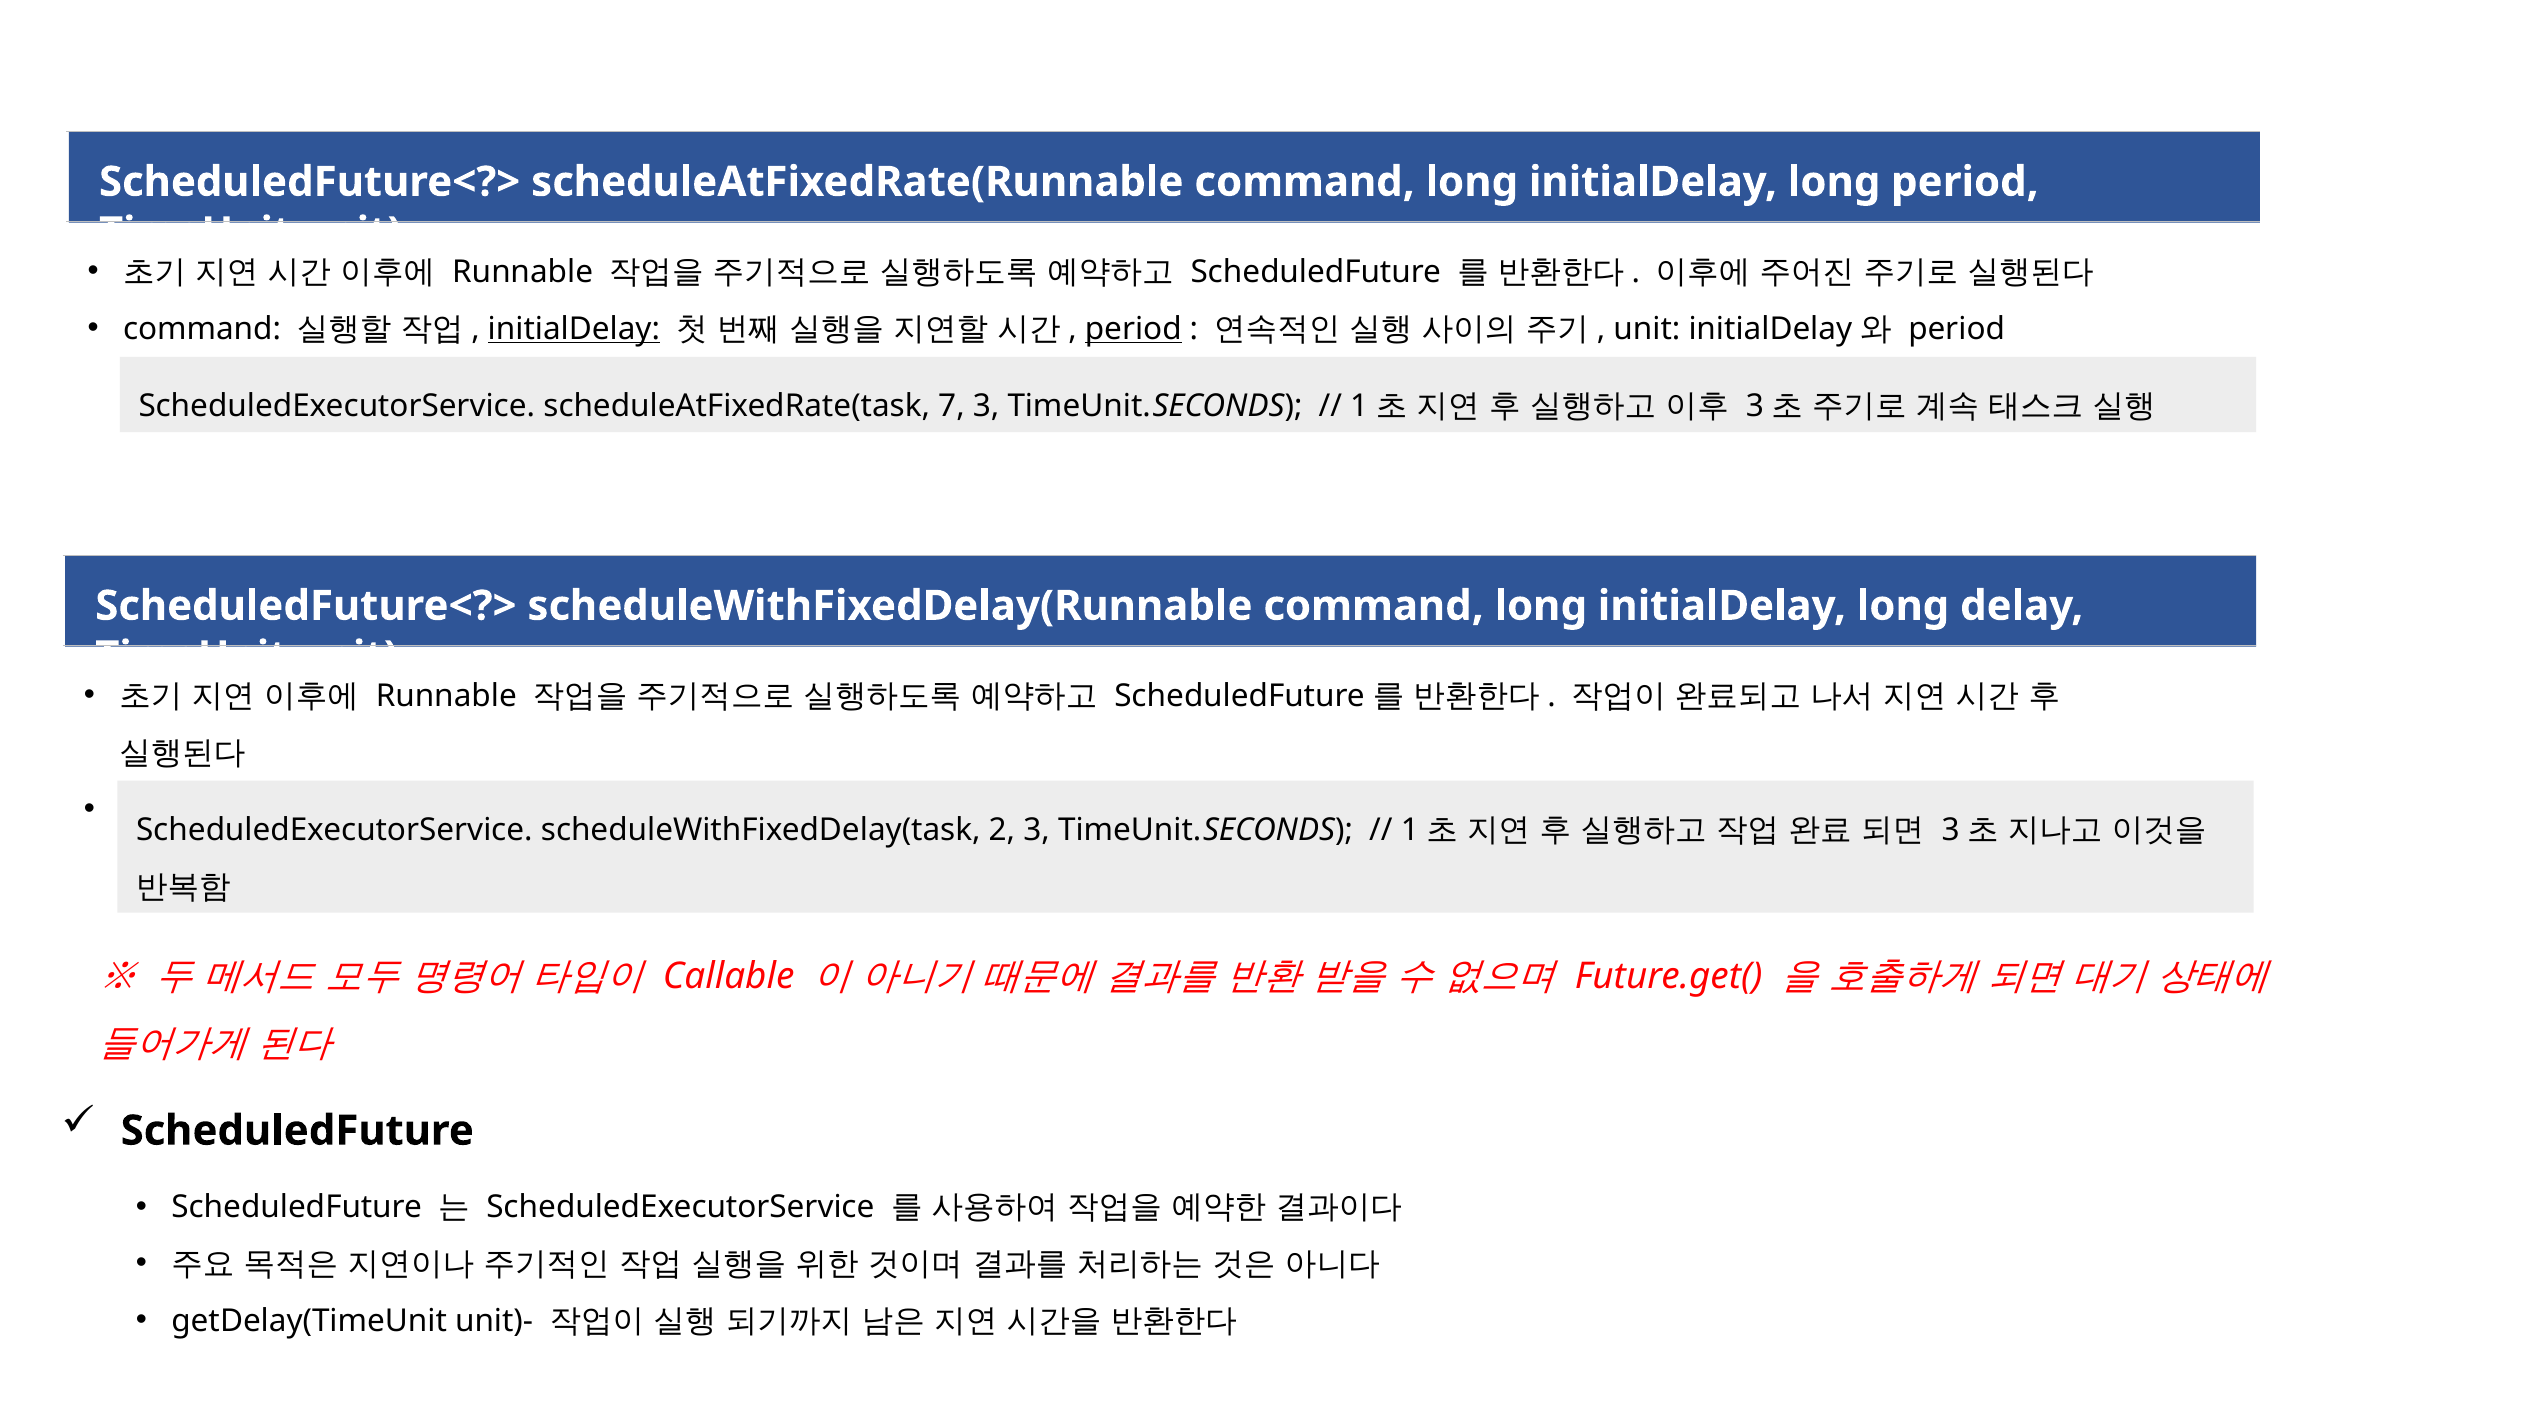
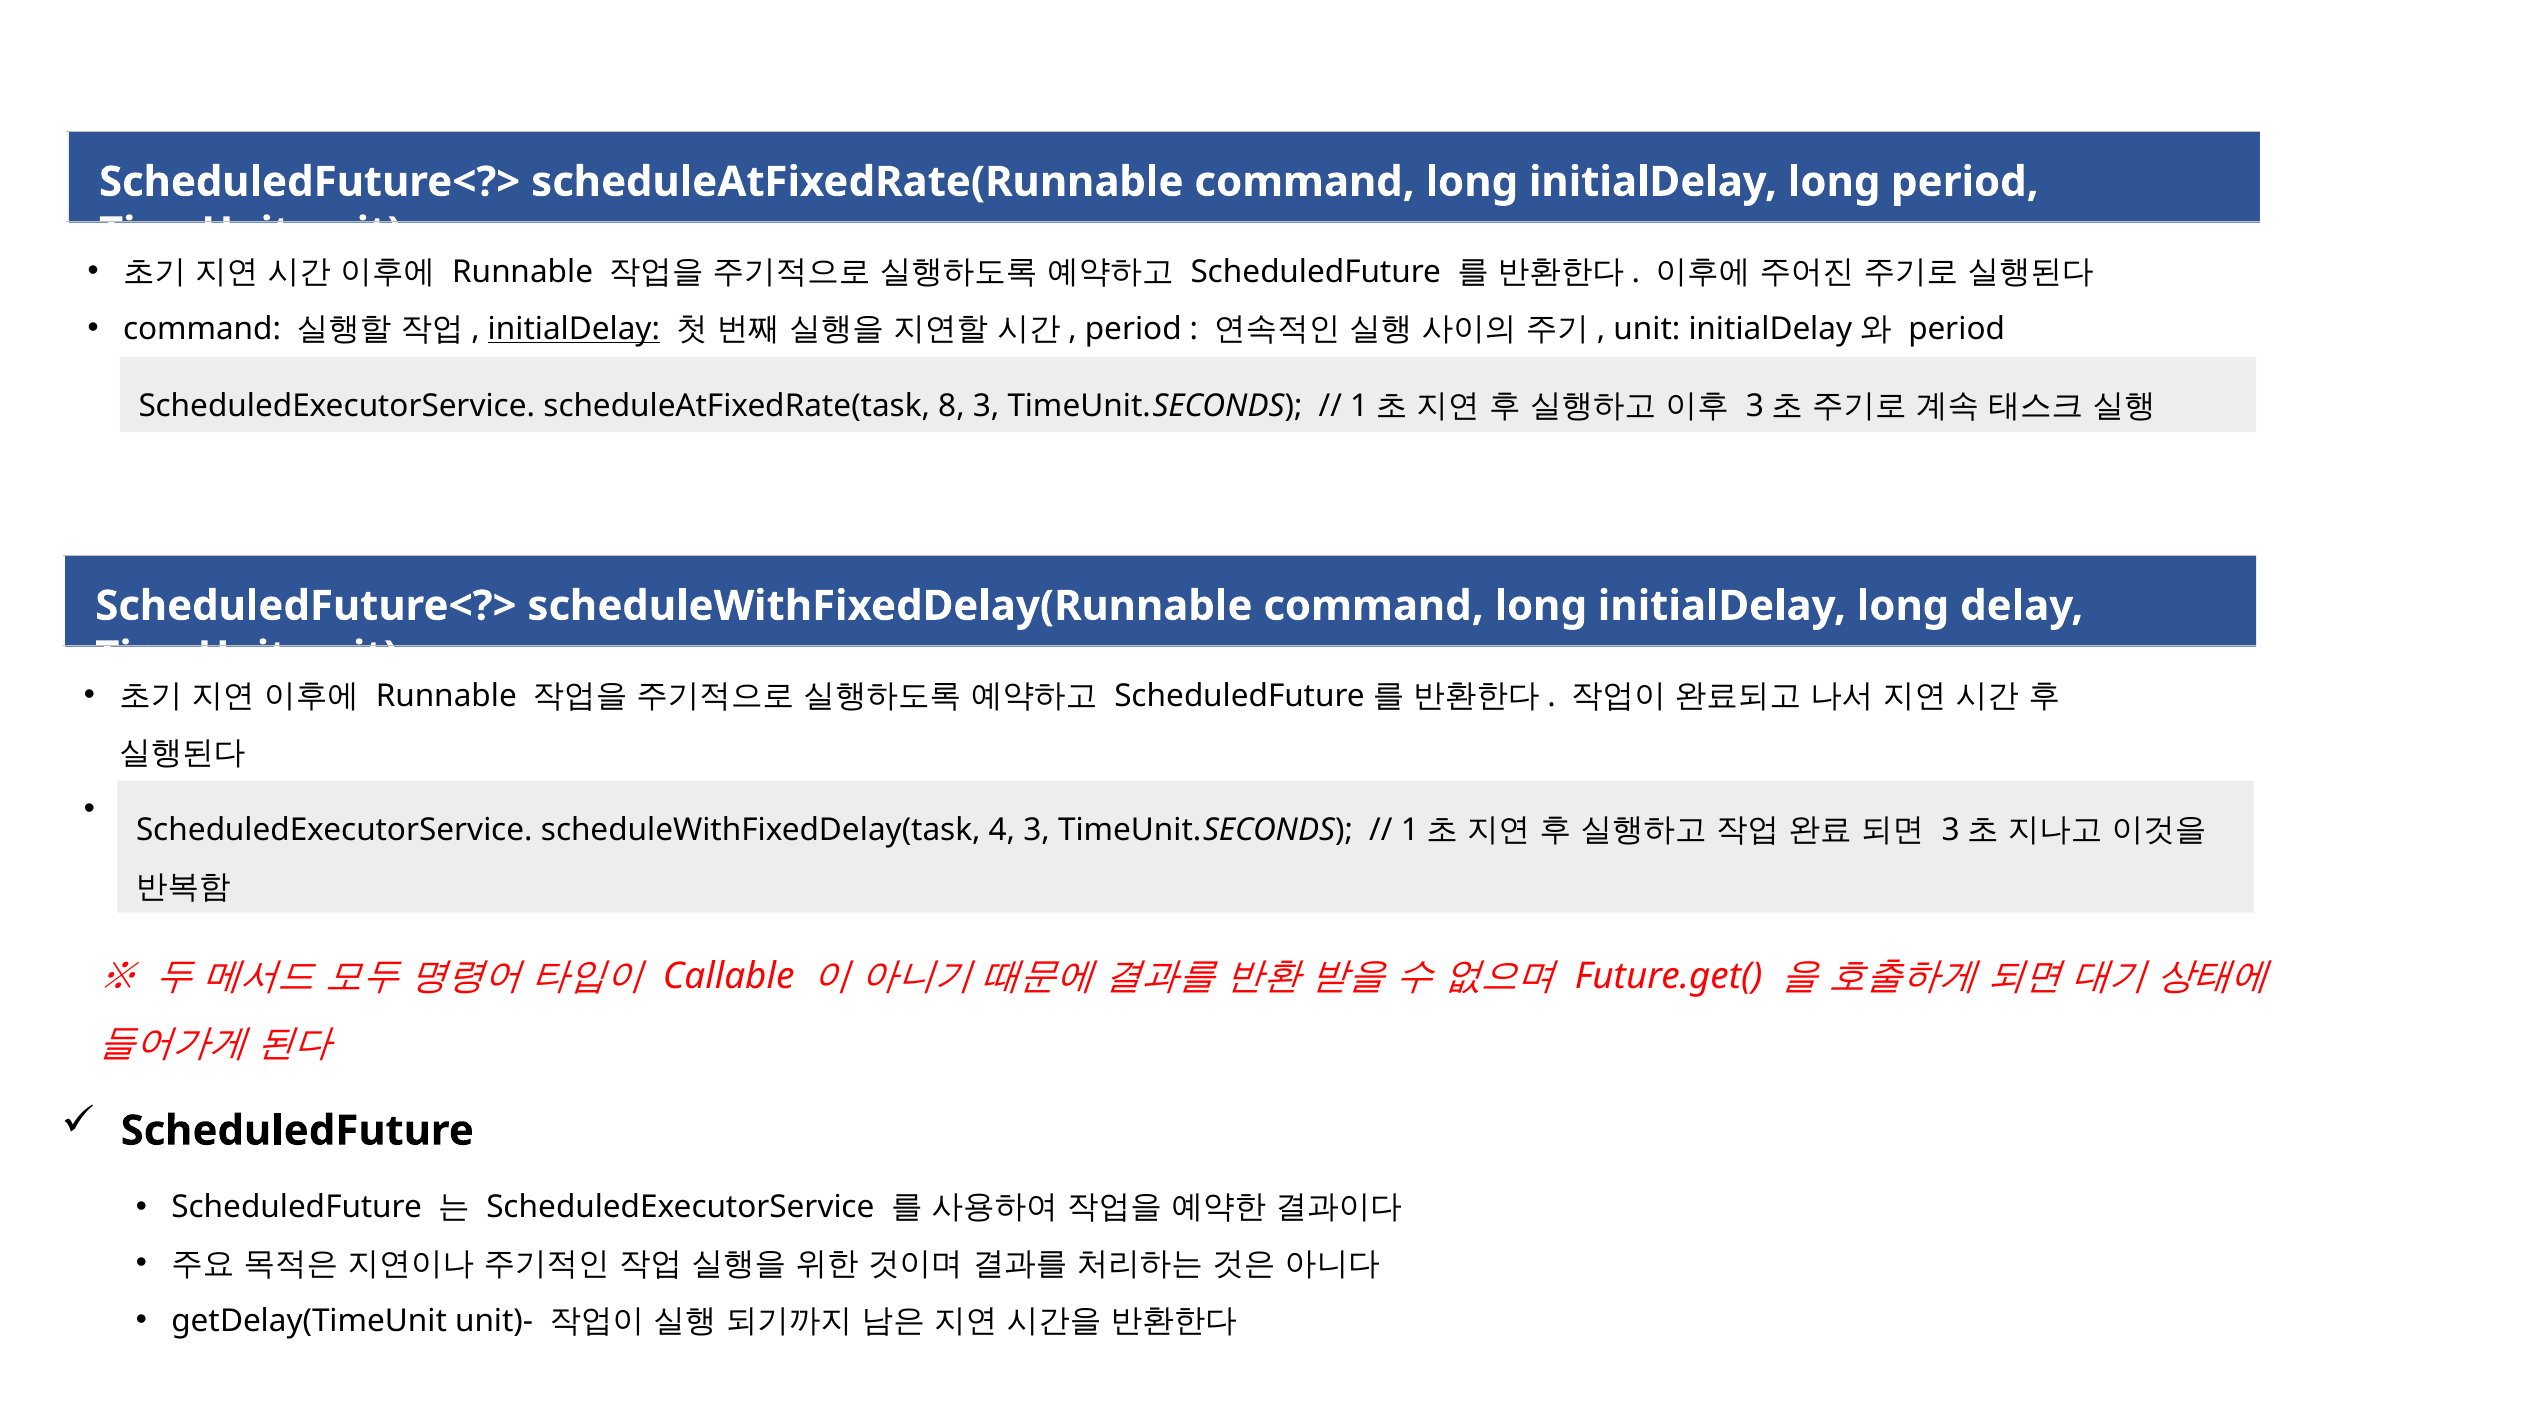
period underline: present -> none (1133, 329)
7: 7 -> 8 (951, 406)
2: 2 -> 4 (1002, 830)
